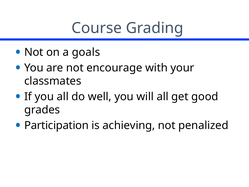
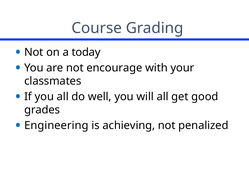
goals: goals -> today (86, 52)
Participation: Participation -> Engineering (56, 125)
